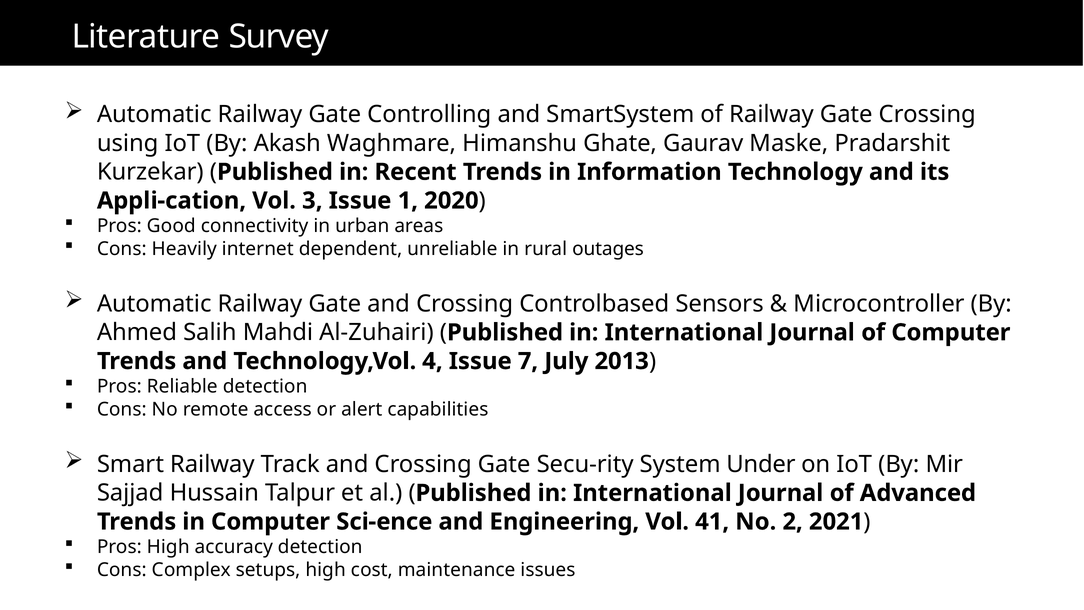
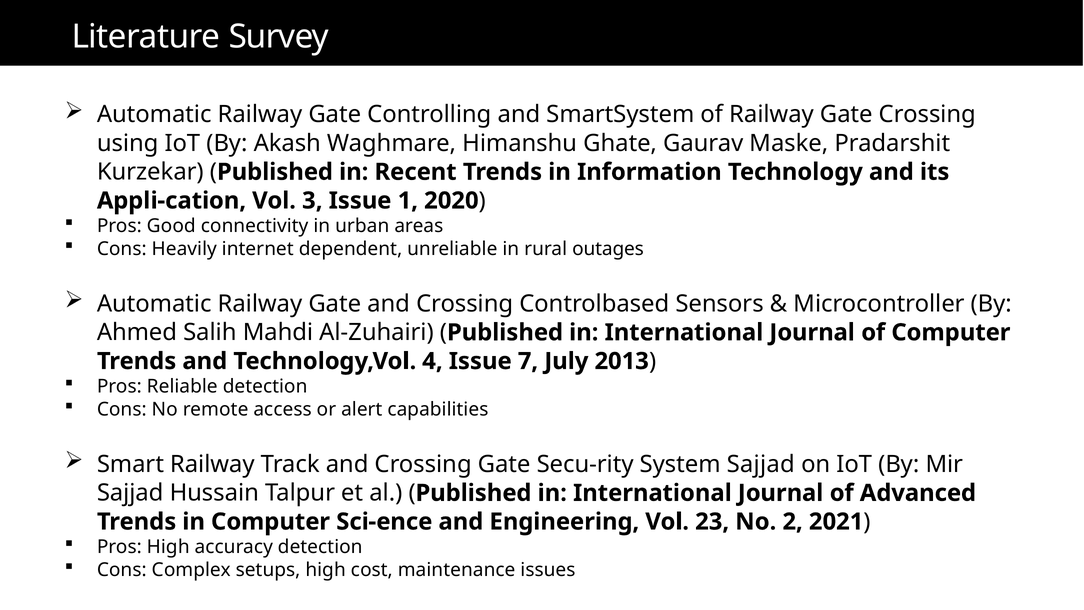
System Under: Under -> Sajjad (761, 464)
41: 41 -> 23 (712, 522)
